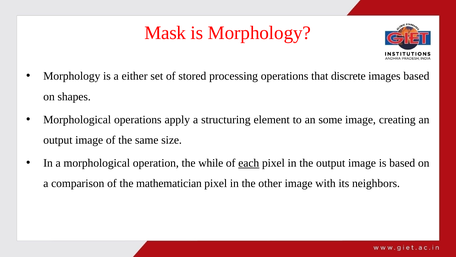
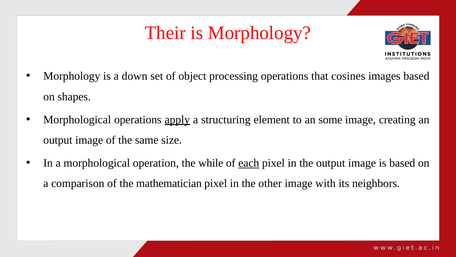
Mask: Mask -> Their (165, 33)
either: either -> down (135, 76)
stored: stored -> object (192, 76)
discrete: discrete -> cosines (348, 76)
apply underline: none -> present (177, 119)
